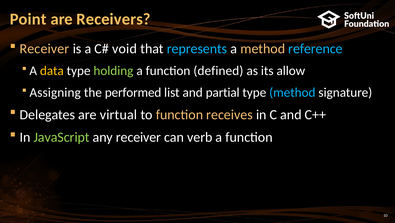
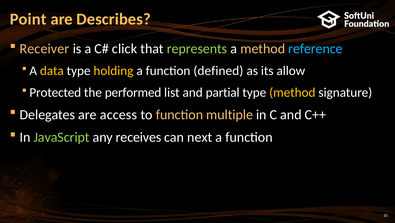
Receivers: Receivers -> Describes (114, 19)
void: void -> click (125, 49)
represents colour: light blue -> light green (197, 49)
holding colour: light green -> yellow (113, 71)
Assigning: Assigning -> Protected (55, 92)
method colour: light blue -> yellow (292, 92)
virtual: virtual -> access (118, 114)
receives: receives -> multiple (230, 114)
any receiver: receiver -> receives (139, 137)
verb: verb -> next (200, 137)
